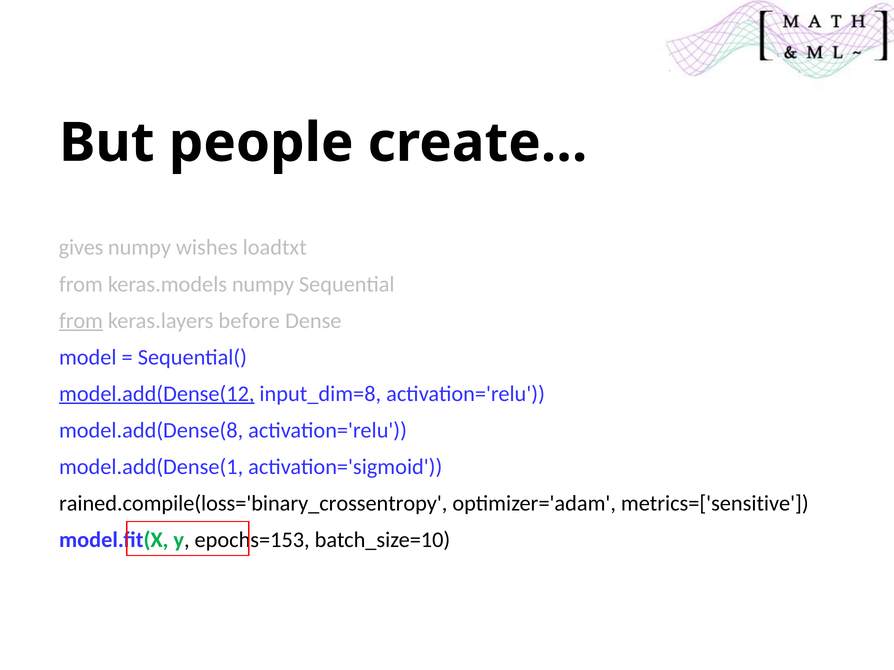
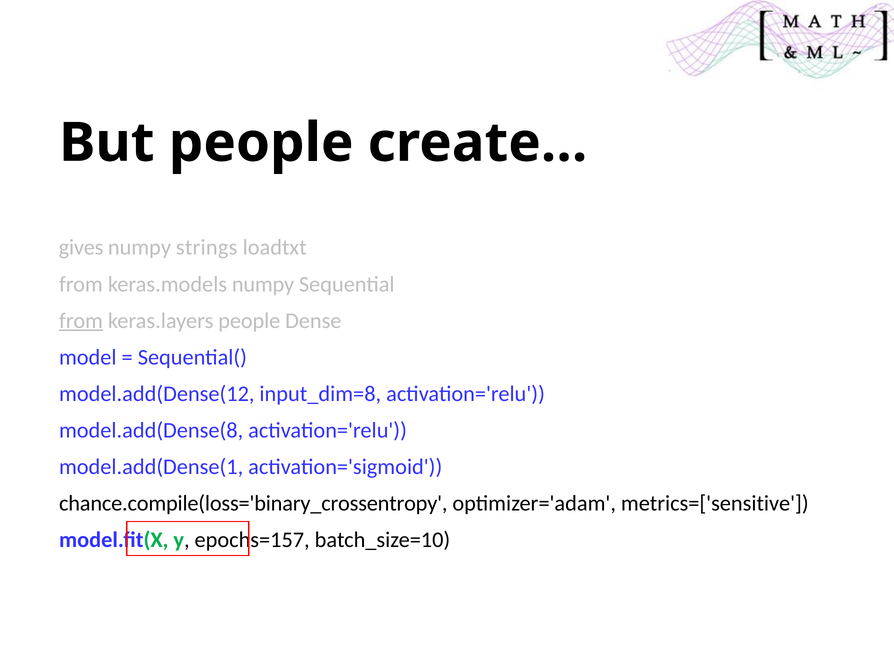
wishes: wishes -> strings (207, 248)
keras.layers before: before -> people (249, 321)
model.add(Dense(12 underline: present -> none (157, 394)
rained.compile(loss='binary_crossentropy: rained.compile(loss='binary_crossentropy -> chance.compile(loss='binary_crossentropy (253, 504)
epochs=153: epochs=153 -> epochs=157 (252, 540)
